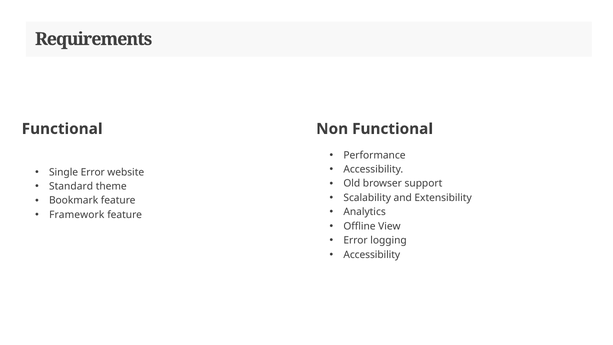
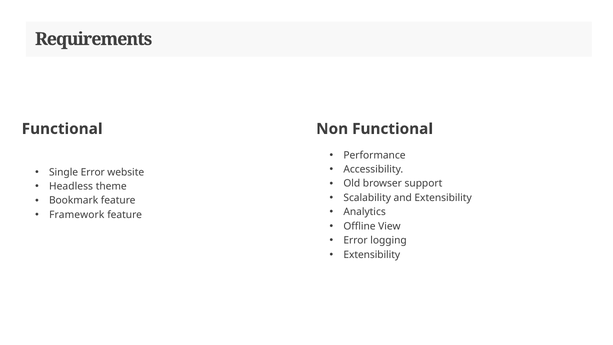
Standard: Standard -> Headless (71, 186)
Accessibility: Accessibility -> Extensibility (372, 255)
